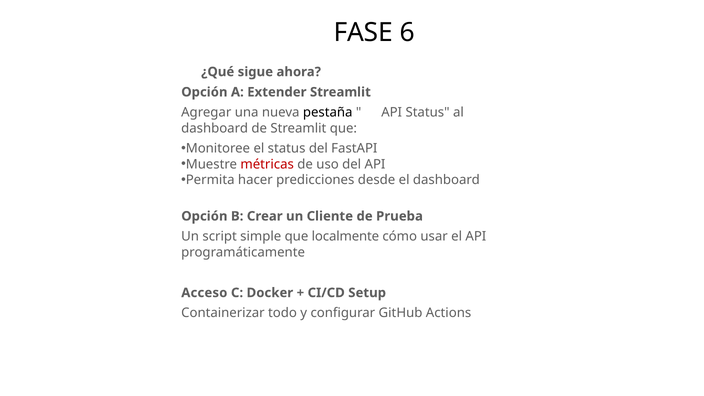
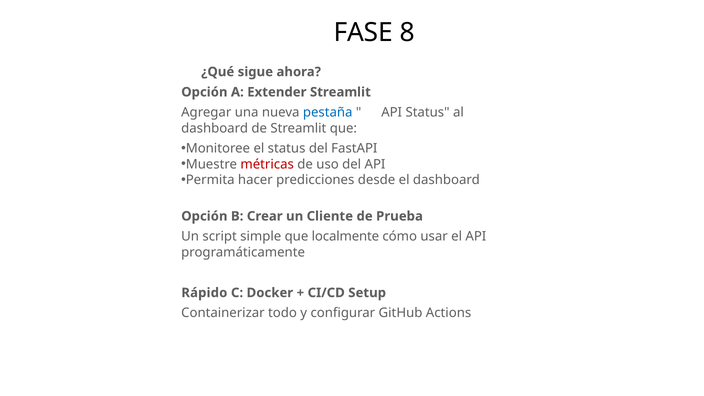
6: 6 -> 8 (408, 32)
pestaña colour: black -> blue (328, 112)
Acceso: Acceso -> Rápido (204, 293)
